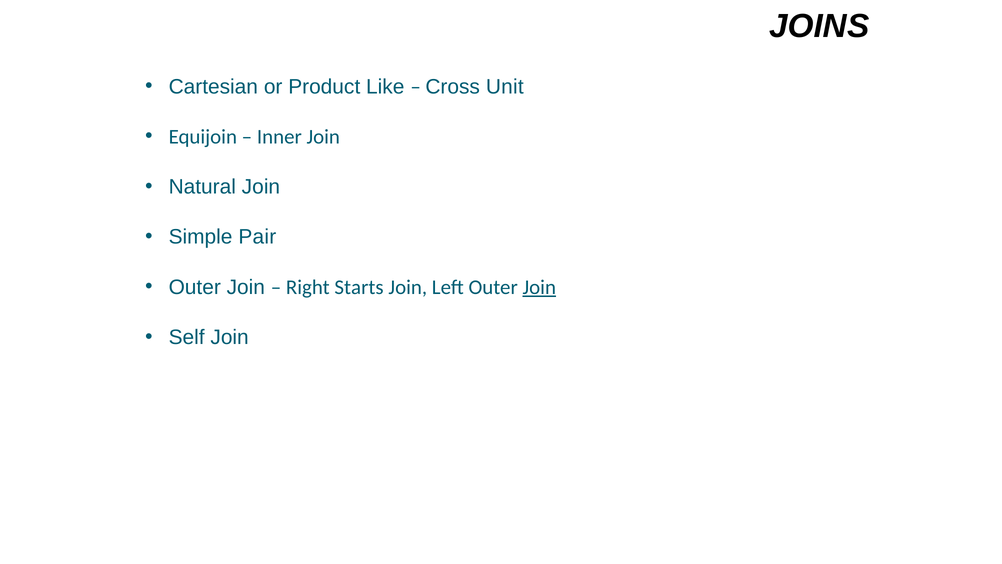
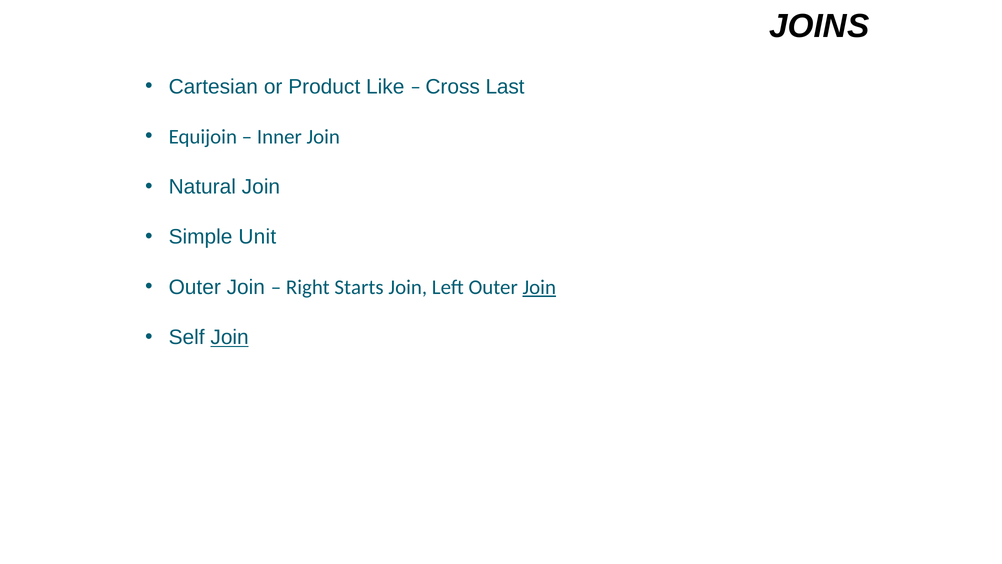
Unit: Unit -> Last (505, 87)
Pair: Pair -> Unit (257, 237)
Join underline: none -> present (230, 337)
